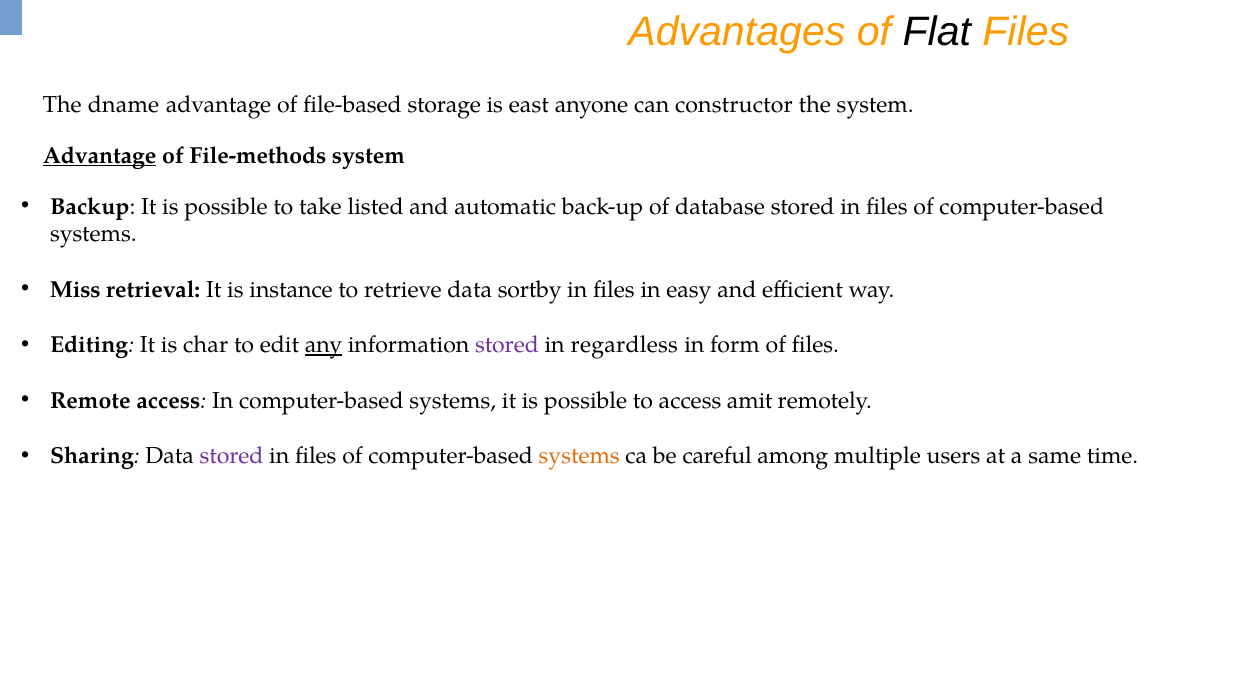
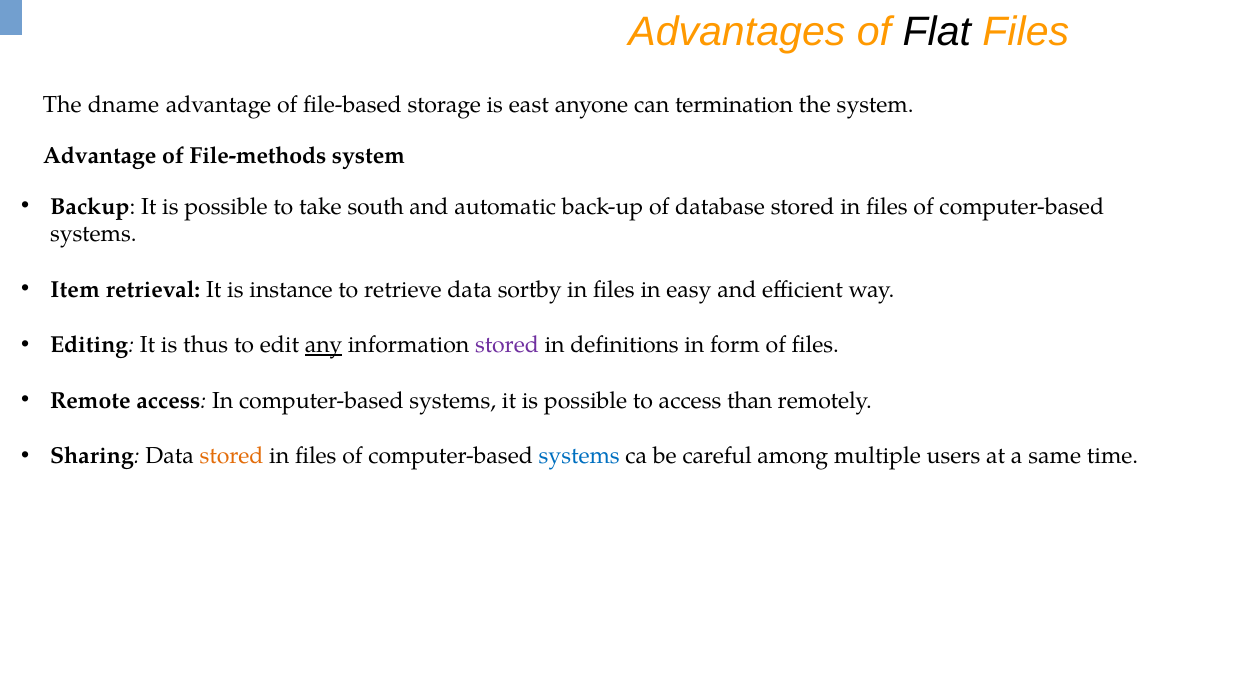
constructor: constructor -> termination (734, 105)
Advantage underline: present -> none (100, 156)
listed: listed -> south (376, 207)
Miss: Miss -> Item (75, 290)
char: char -> thus (206, 345)
regardless: regardless -> definitions (625, 345)
amit: amit -> than (750, 401)
stored colour: purple -> orange (232, 456)
systems colour: orange -> blue (579, 456)
